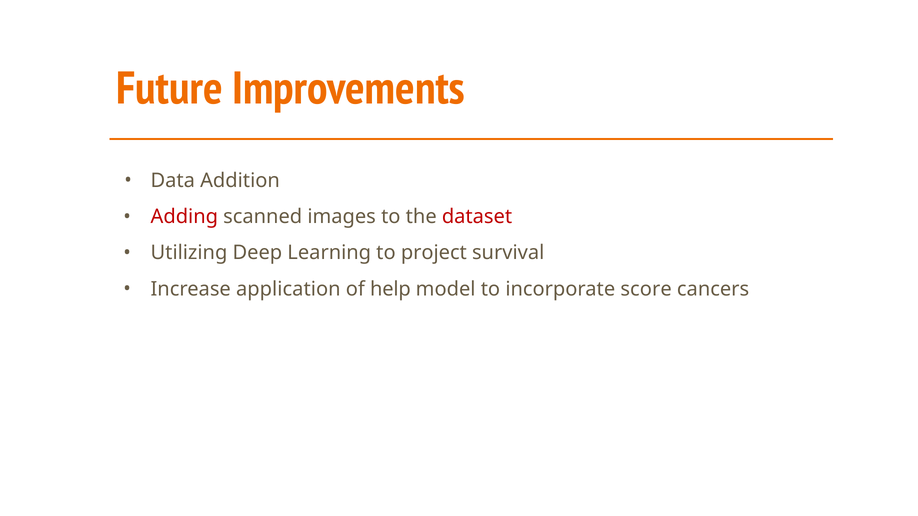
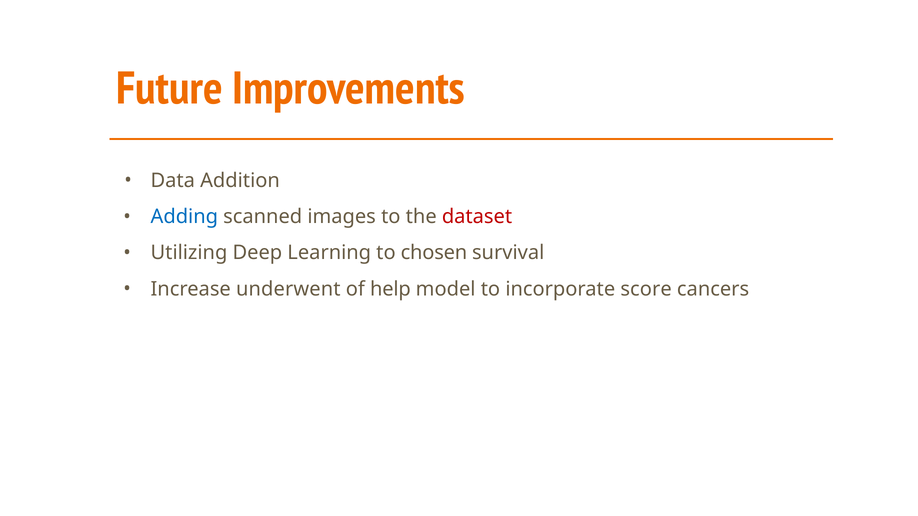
Adding colour: red -> blue (184, 217)
project: project -> chosen (434, 253)
application: application -> underwent (288, 289)
